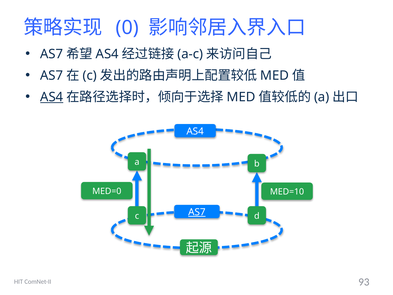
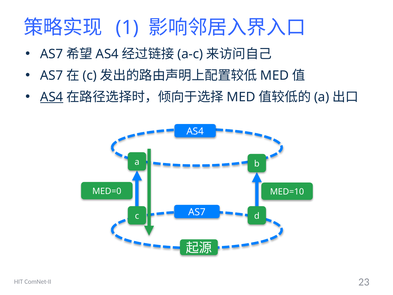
0: 0 -> 1 (127, 28)
AS7 underline: present -> none (197, 212)
93: 93 -> 23 (364, 282)
